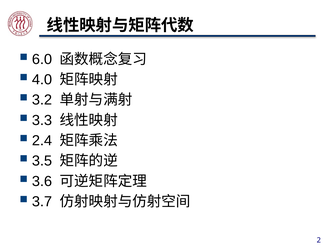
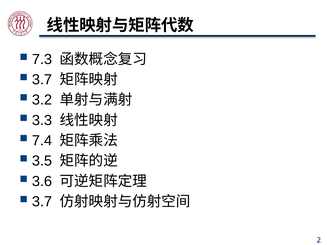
6.0: 6.0 -> 7.3 (42, 59)
4.0: 4.0 -> 3.7 (42, 80)
2.4: 2.4 -> 7.4 (42, 141)
